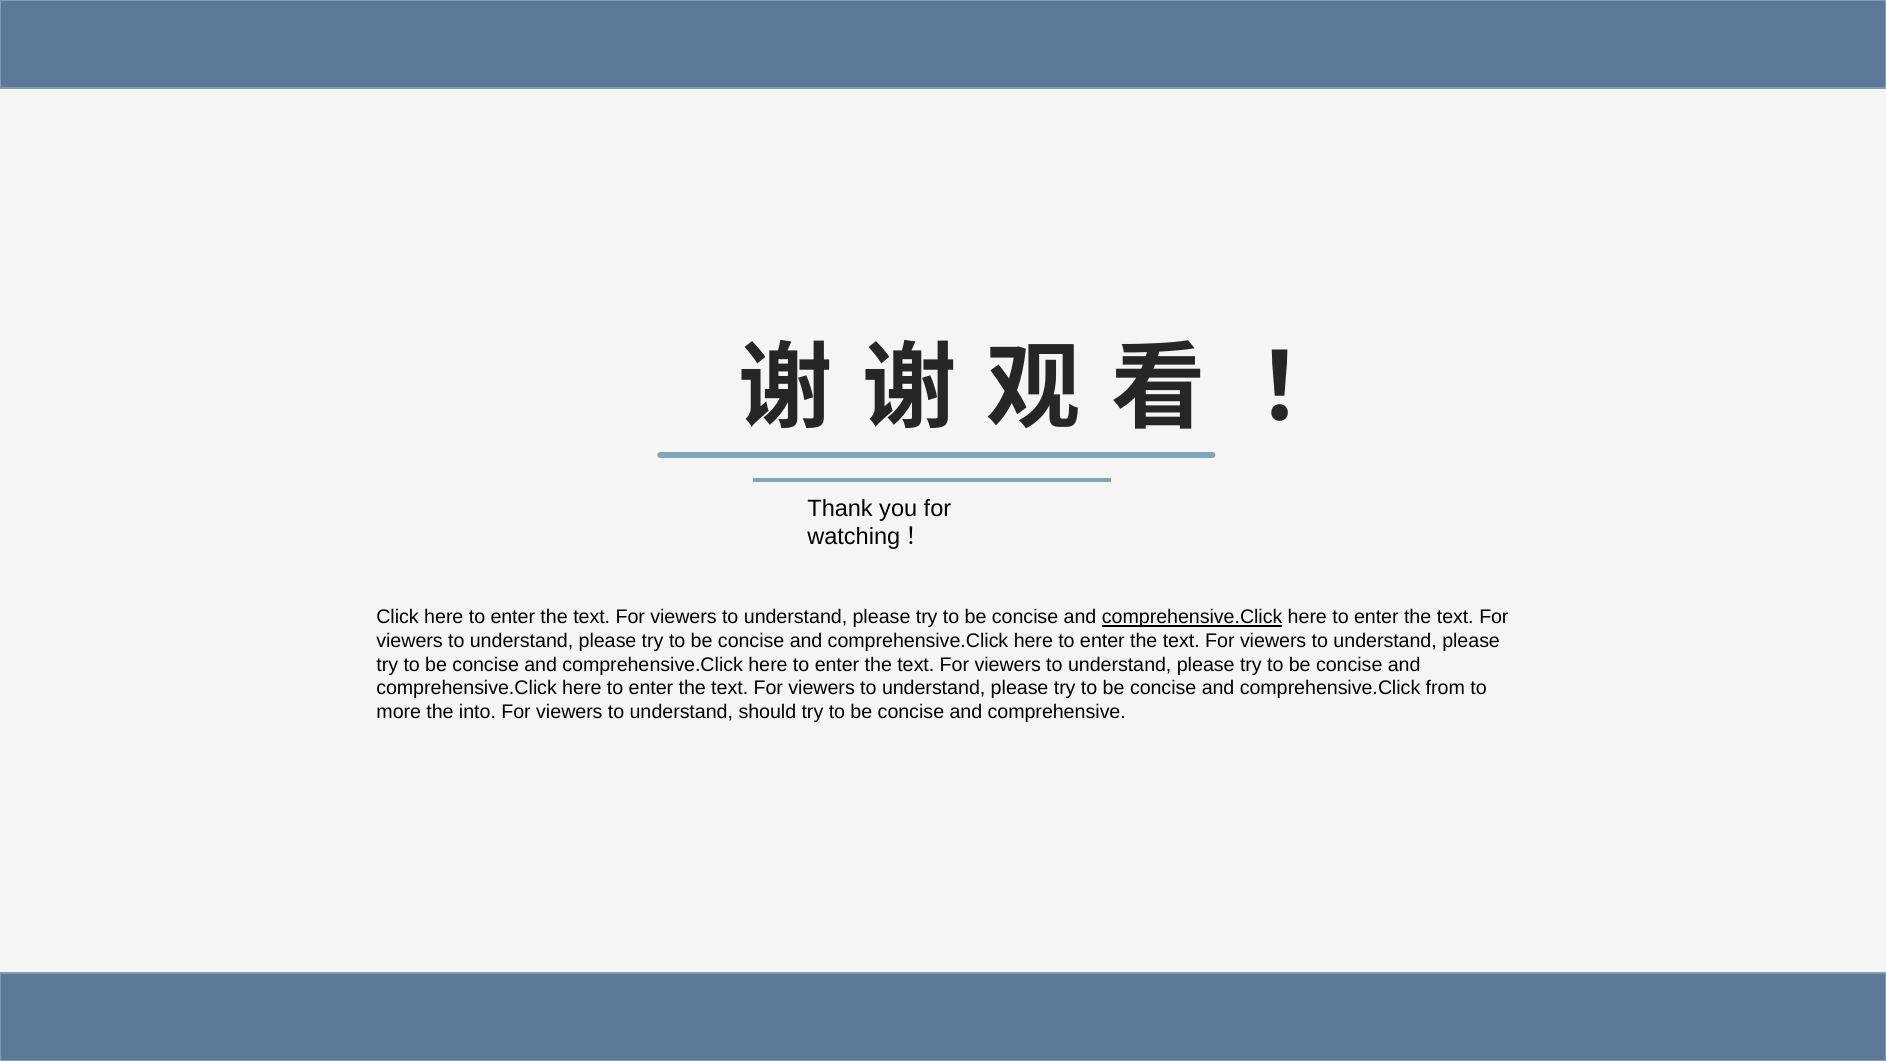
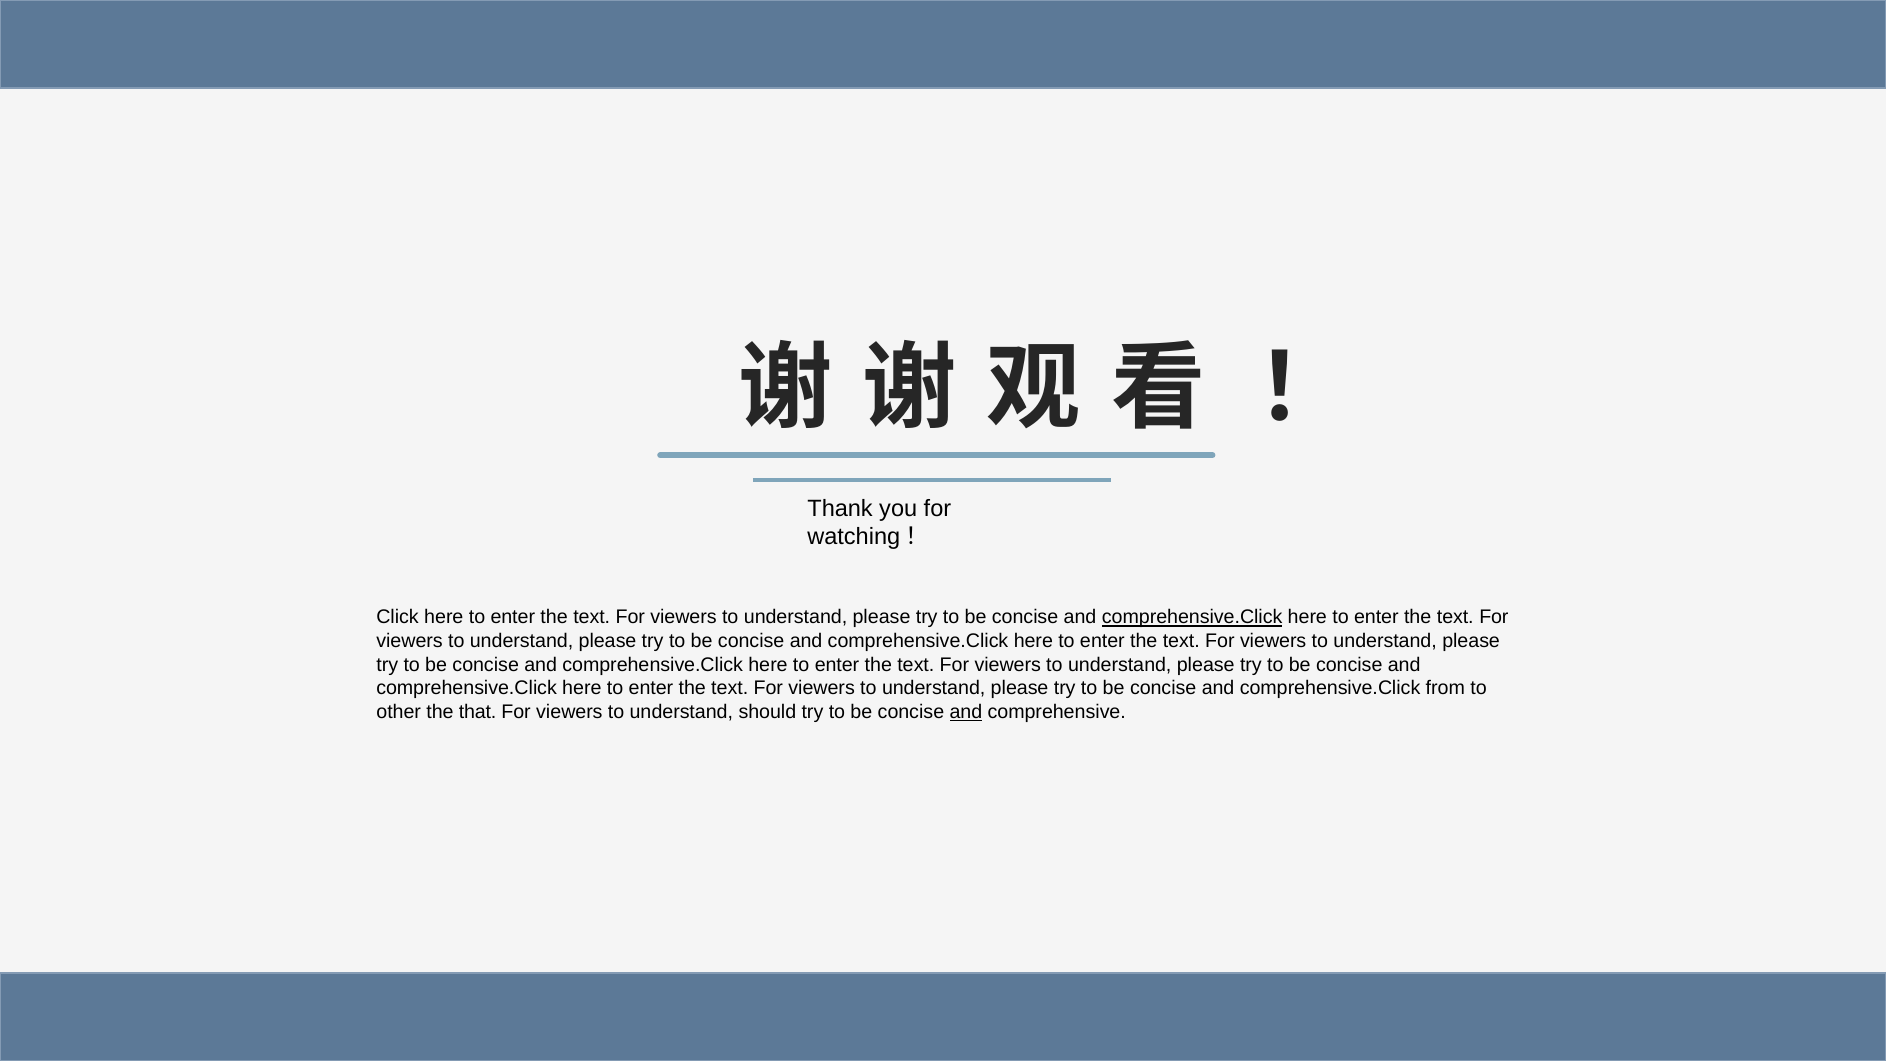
more: more -> other (399, 712)
into: into -> that (478, 712)
and underline: none -> present (966, 712)
